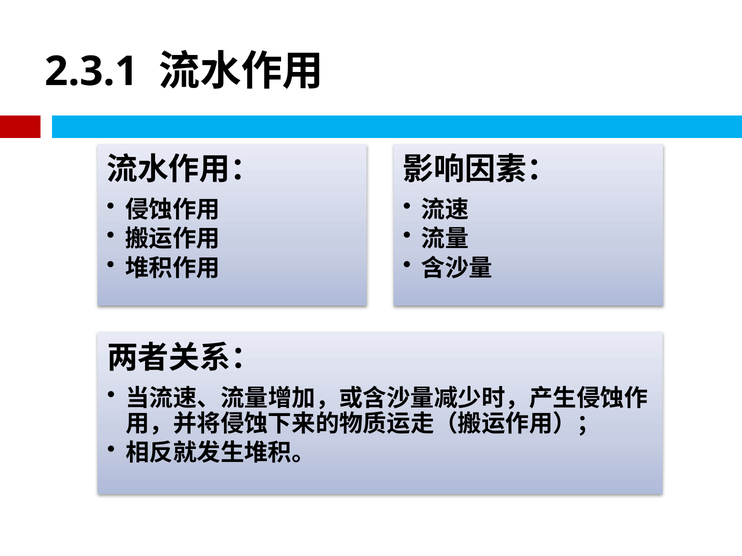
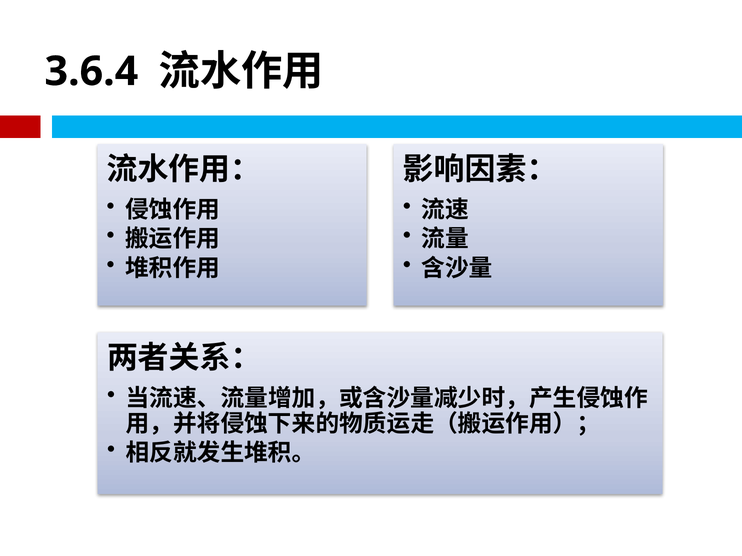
2.3.1: 2.3.1 -> 3.6.4 (91, 72)
